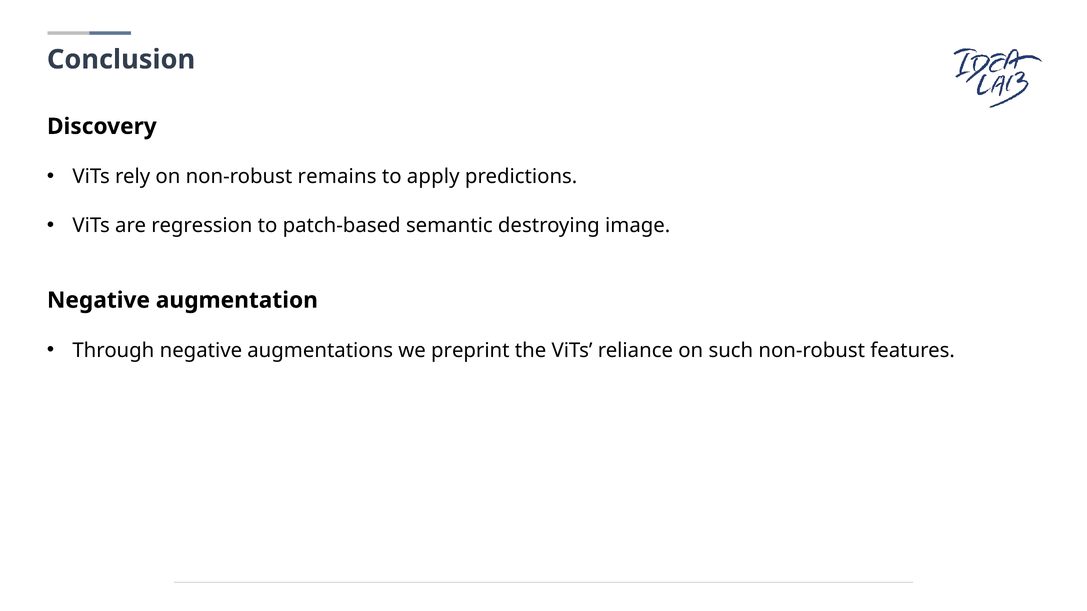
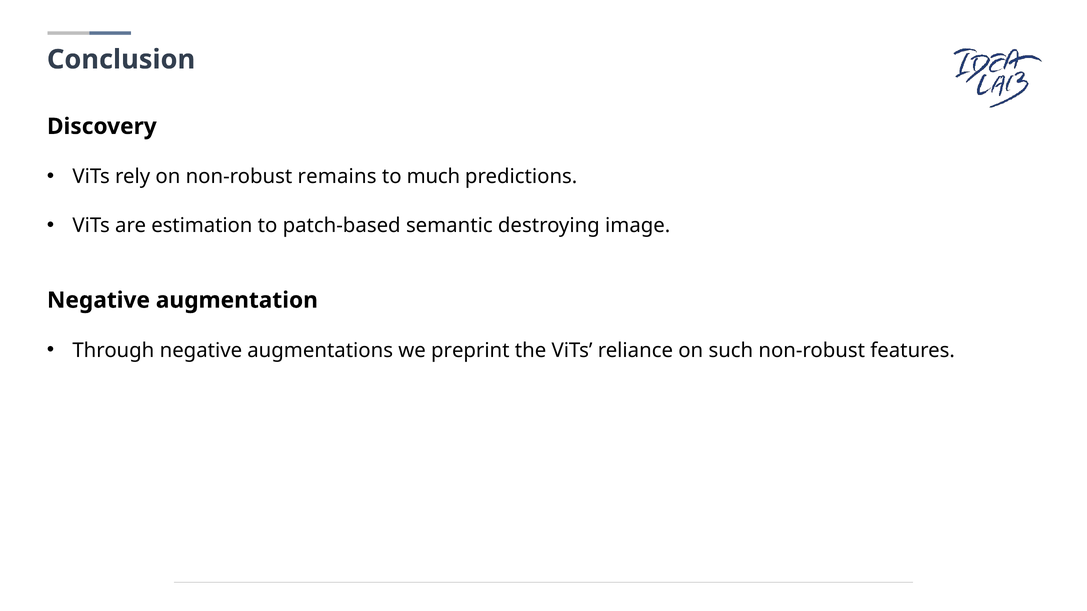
apply: apply -> much (433, 177)
regression: regression -> estimation (202, 226)
